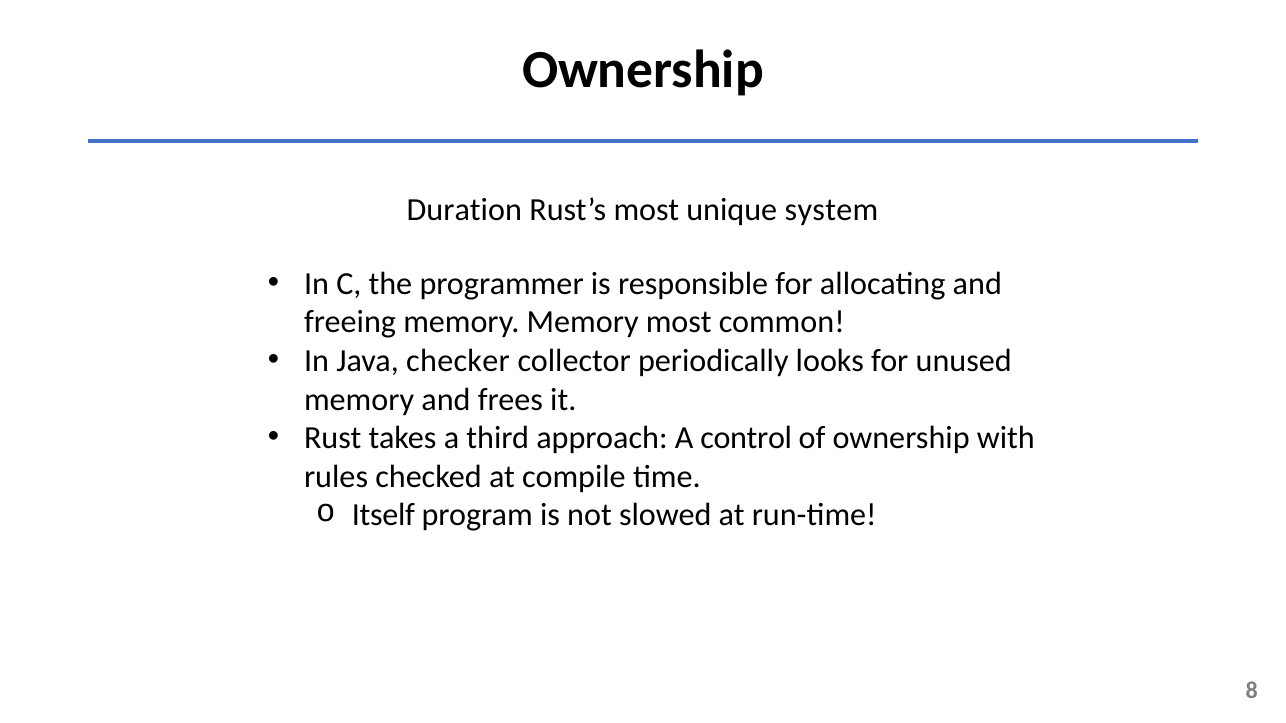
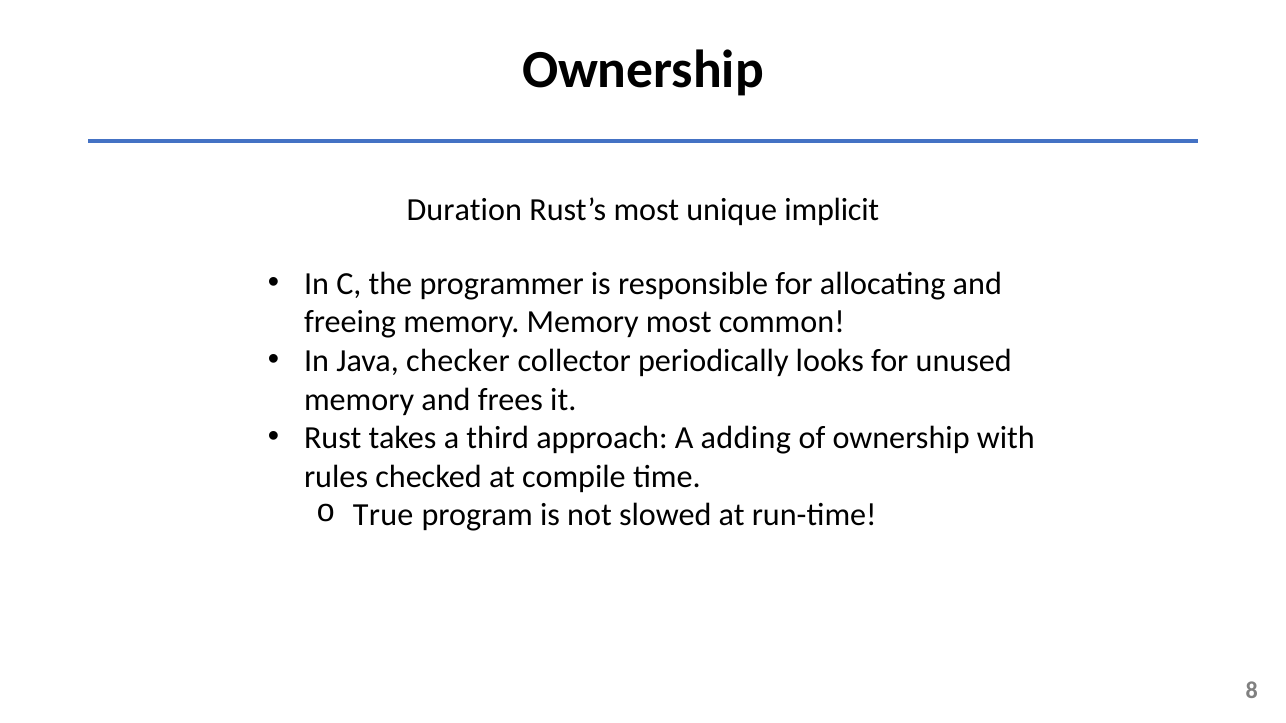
system: system -> implicit (832, 210)
control: control -> adding (746, 438)
Itself: Itself -> True (383, 515)
